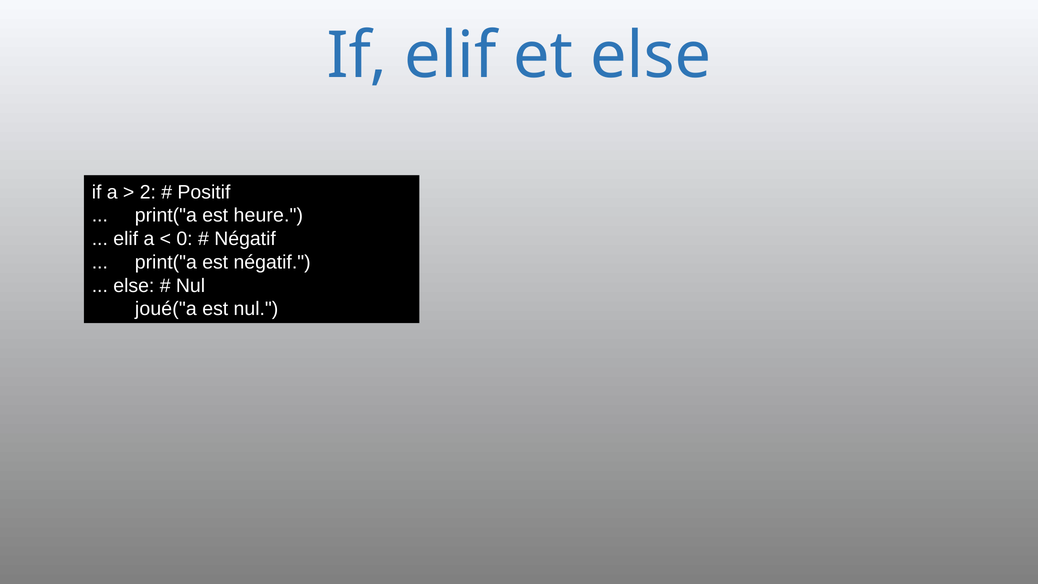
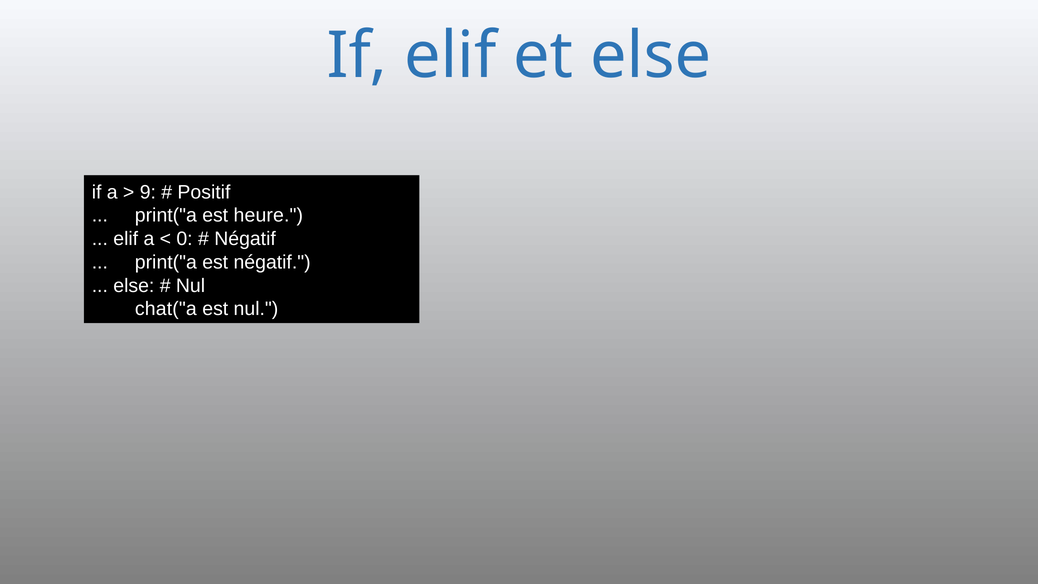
2: 2 -> 9 (148, 192)
joué("a: joué("a -> chat("a (166, 309)
